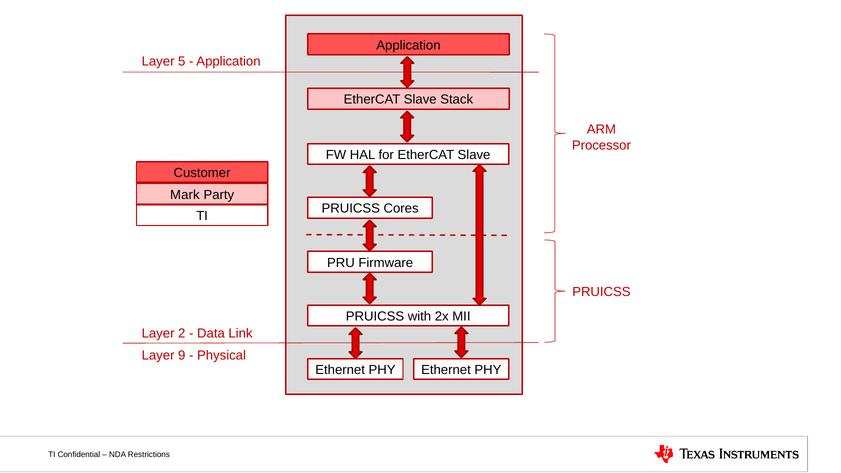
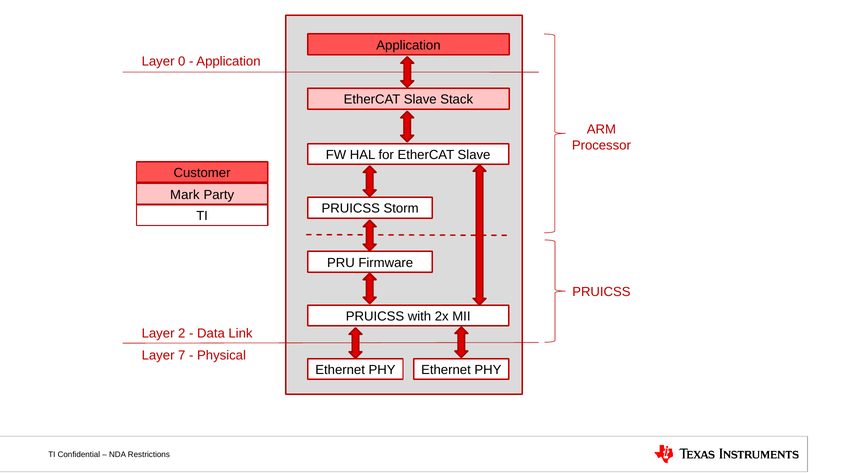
5: 5 -> 0 (182, 62)
Cores: Cores -> Storm (401, 209)
9: 9 -> 7 (182, 355)
